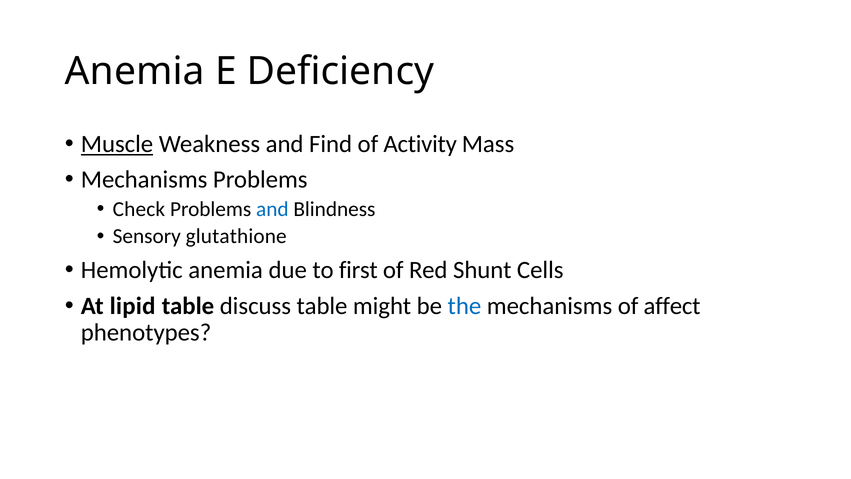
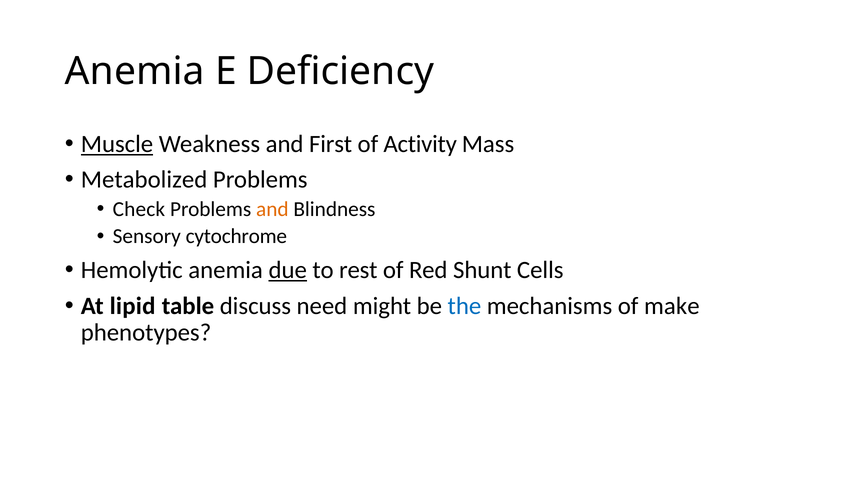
Find: Find -> First (331, 144)
Mechanisms: Mechanisms -> Metabolized (144, 180)
and colour: blue -> orange (272, 209)
glutathione: glutathione -> cytochrome (236, 236)
due underline: none -> present (288, 270)
first: first -> rest (358, 270)
discuss table: table -> need (322, 306)
affect: affect -> make (672, 306)
